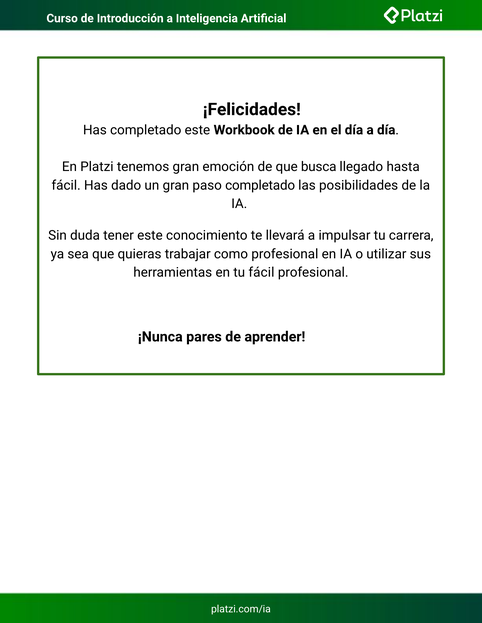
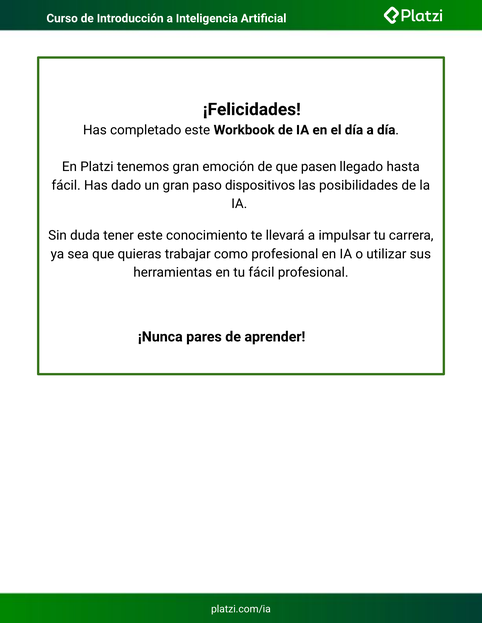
busca: busca -> pasen (319, 167)
paso completado: completado -> dispositivos (260, 186)
